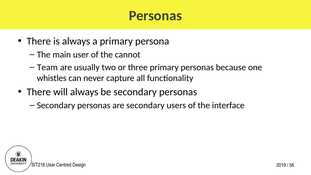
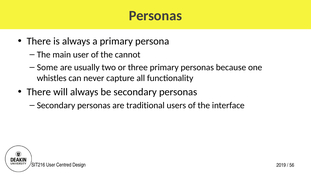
Team: Team -> Some (47, 67)
are secondary: secondary -> traditional (146, 105)
